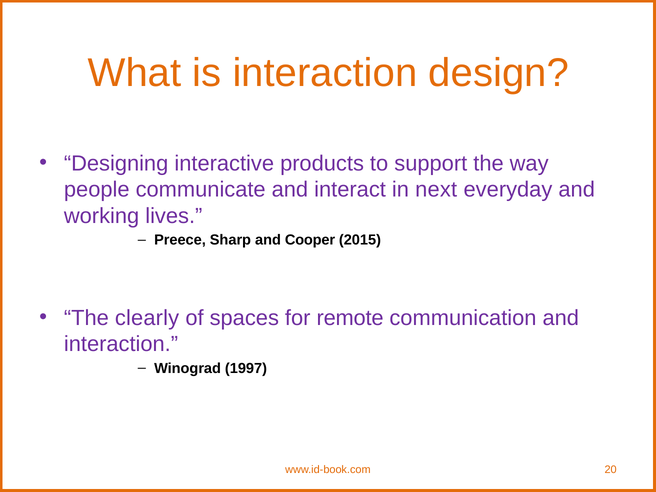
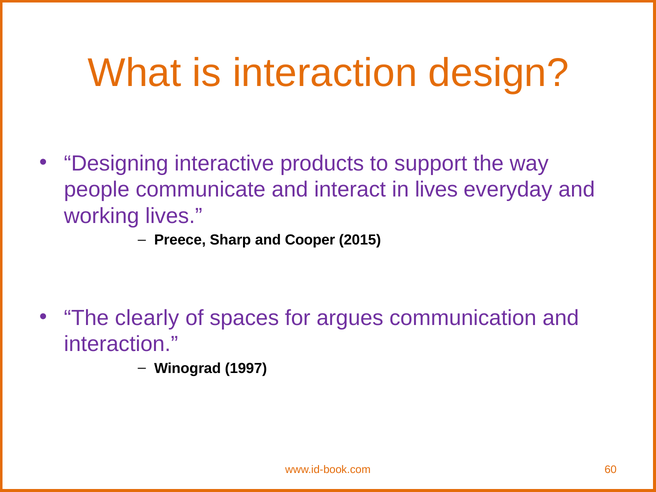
in next: next -> lives (436, 190)
remote: remote -> argues (350, 318)
20: 20 -> 60 (611, 470)
